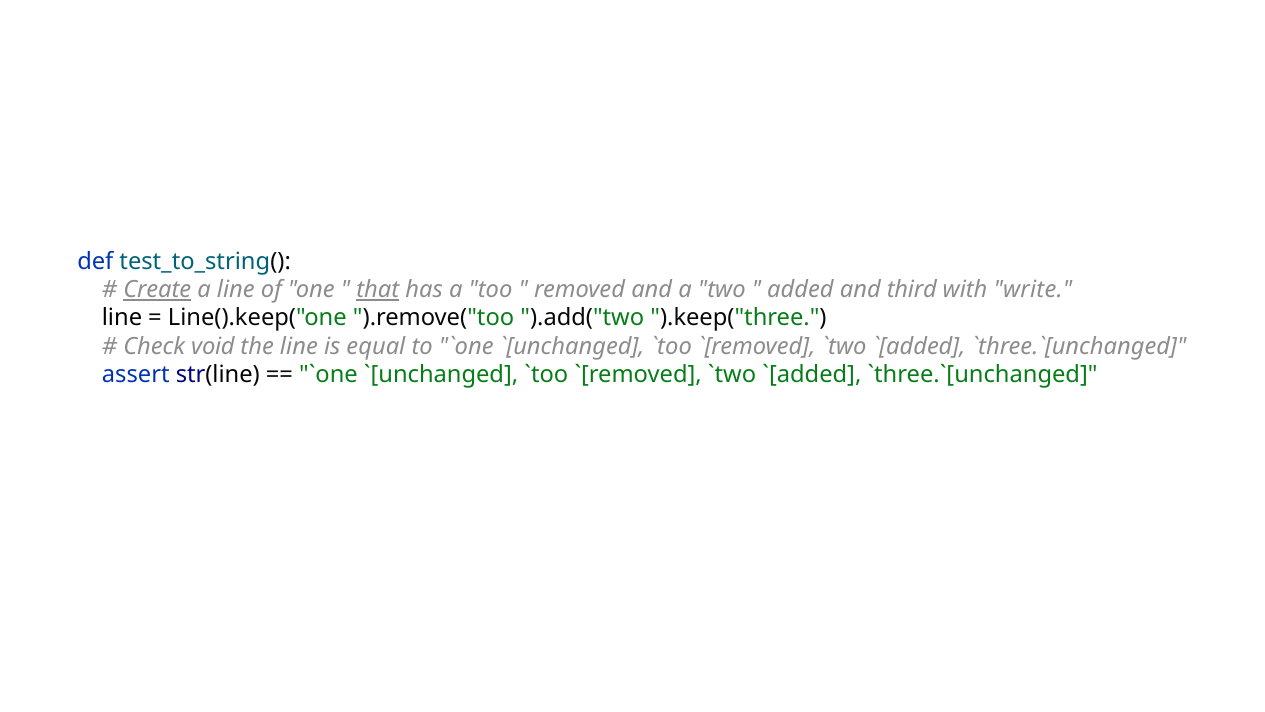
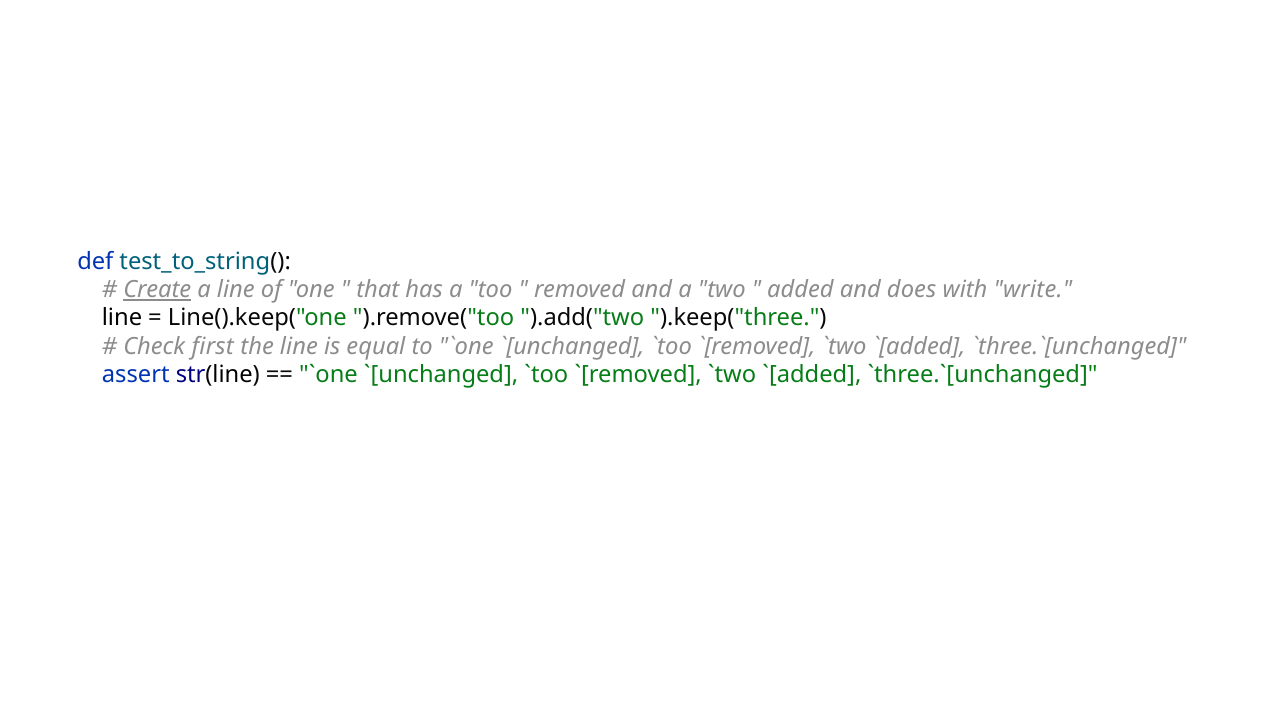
that underline: present -> none (378, 289)
third: third -> does (912, 289)
void: void -> first (213, 346)
